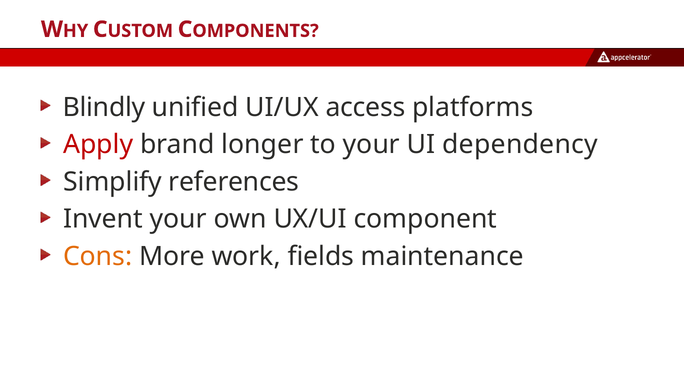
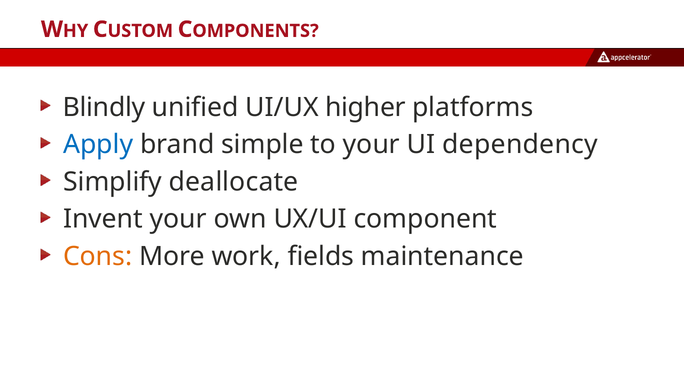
access: access -> higher (366, 107)
Apply colour: red -> blue (98, 144)
longer: longer -> simple (262, 144)
references: references -> deallocate (234, 182)
